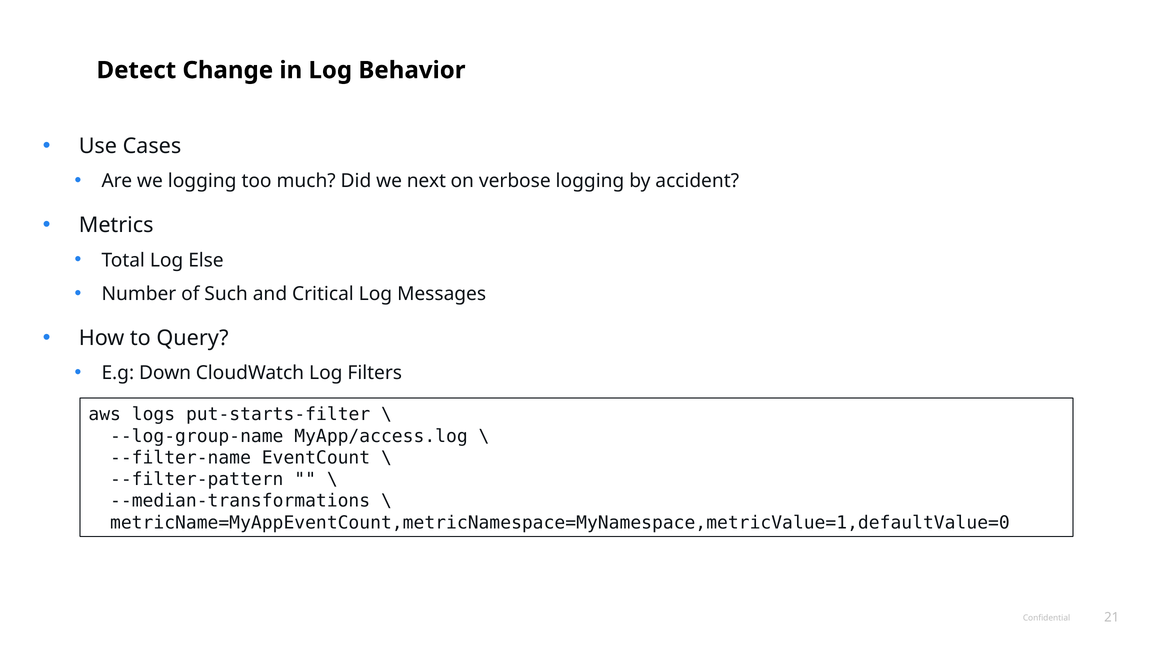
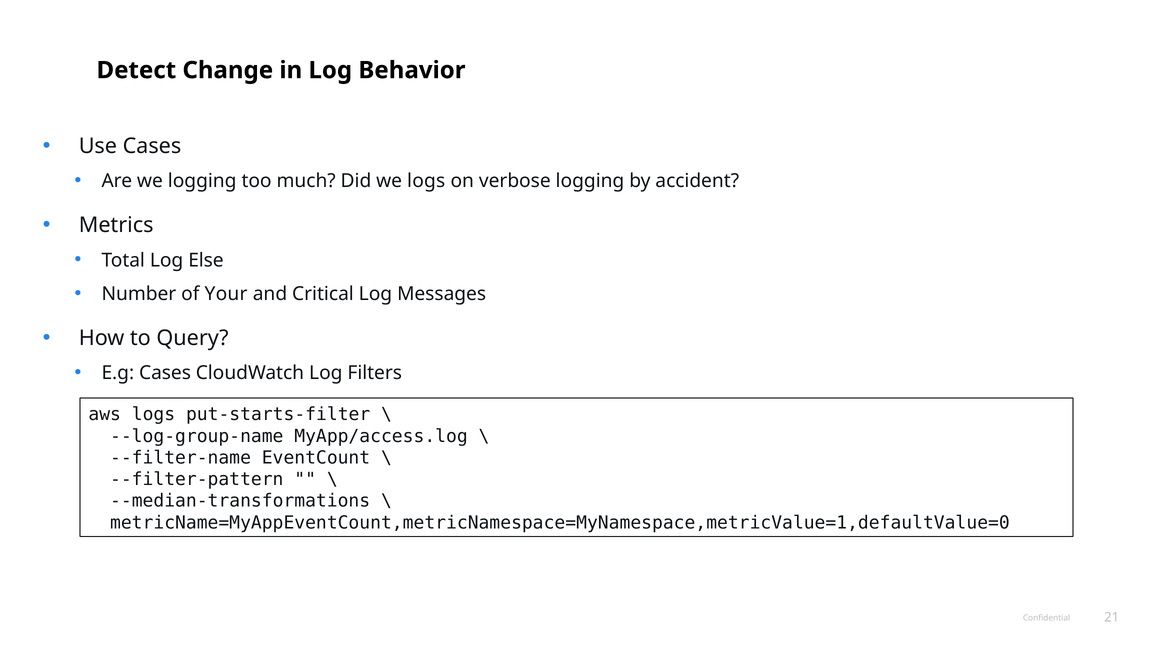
we next: next -> logs (426, 181)
Such: Such -> Your (226, 294)
E.g Down: Down -> Cases (165, 373)
